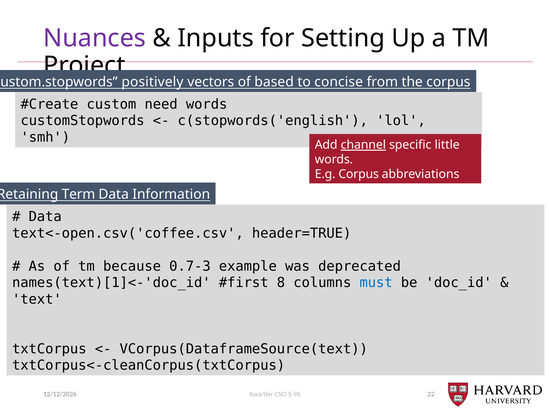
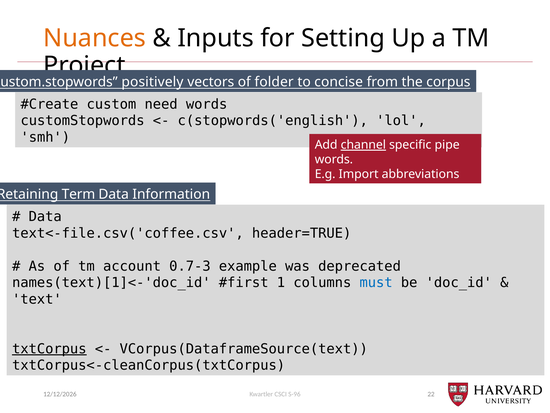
Nuances colour: purple -> orange (95, 38)
based: based -> folder (274, 82)
little: little -> pipe (447, 145)
E.g Corpus: Corpus -> Import (359, 174)
text<-open.csv('coffee.csv: text<-open.csv('coffee.csv -> text<-file.csv('coffee.csv (128, 233)
because: because -> account (132, 266)
8: 8 -> 1 (281, 282)
txtCorpus underline: none -> present (49, 348)
